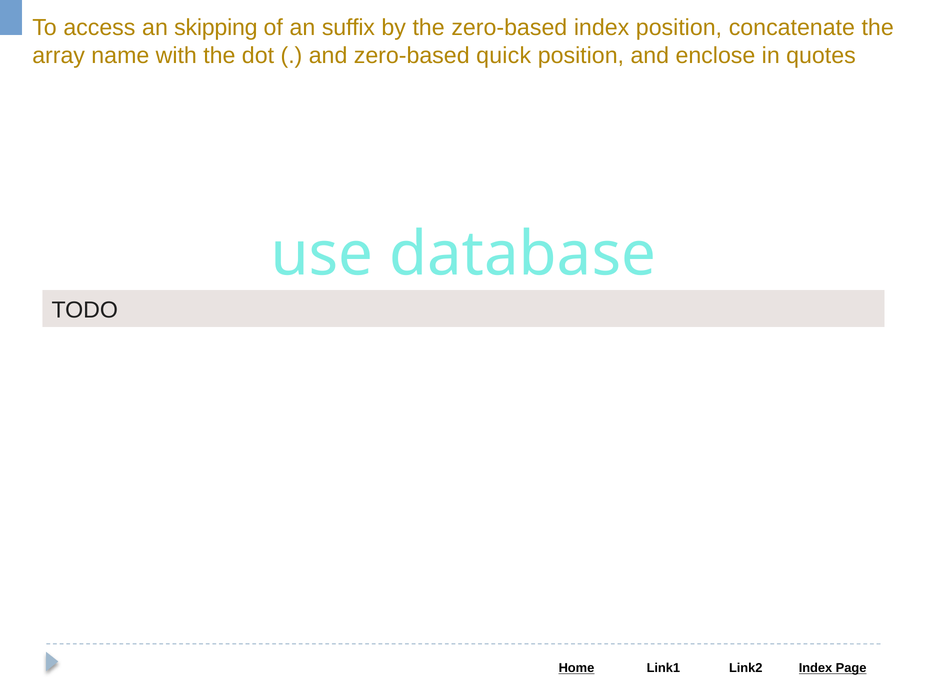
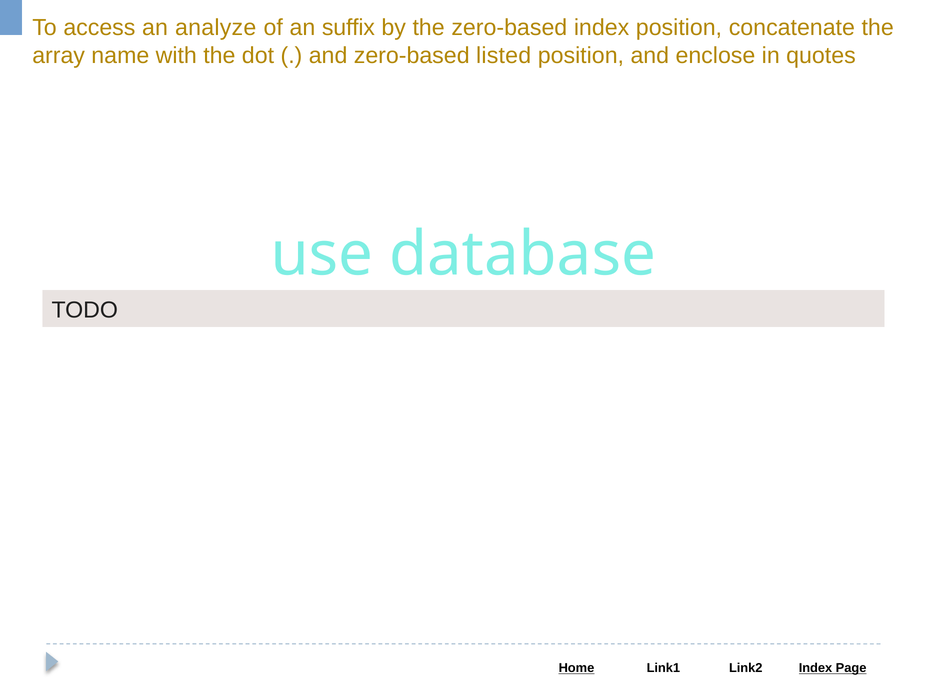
skipping: skipping -> analyze (216, 28)
quick: quick -> listed (504, 56)
